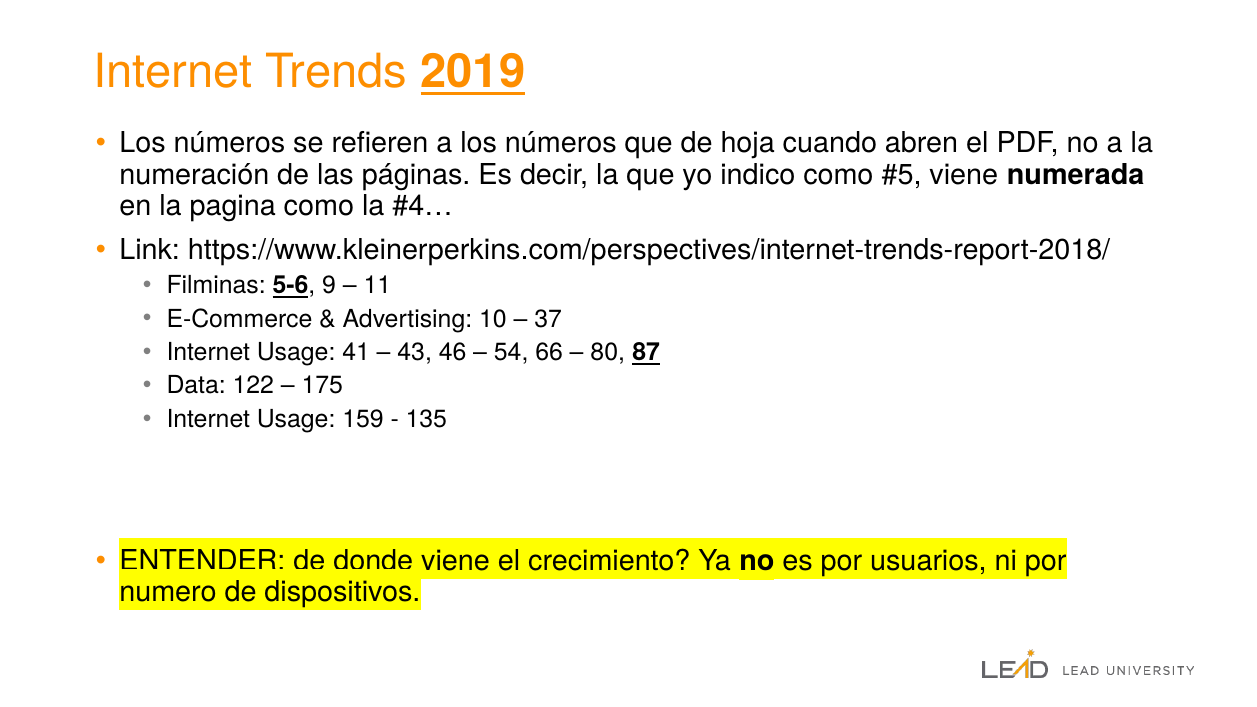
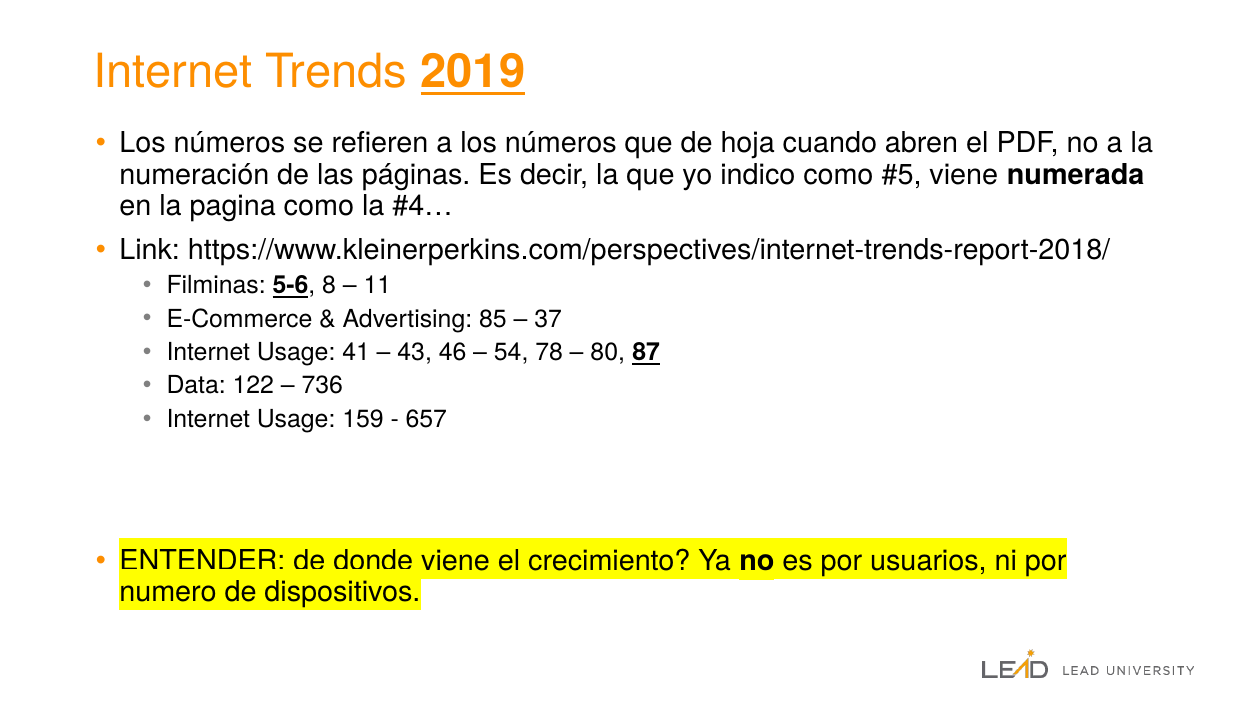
9: 9 -> 8 (329, 285)
10: 10 -> 85 (493, 319)
66: 66 -> 78 (549, 352)
175: 175 -> 736 (322, 386)
135: 135 -> 657 (426, 419)
